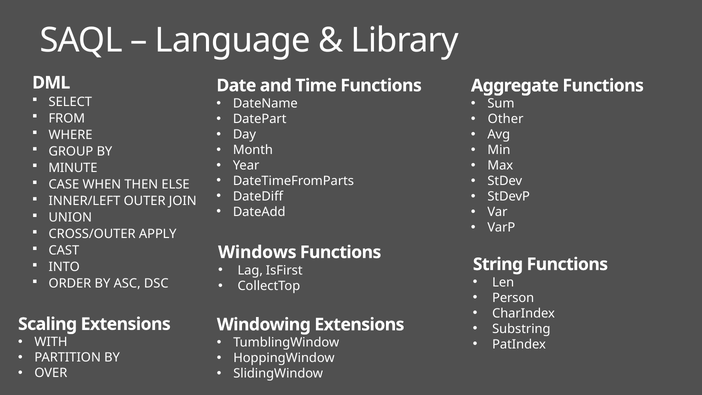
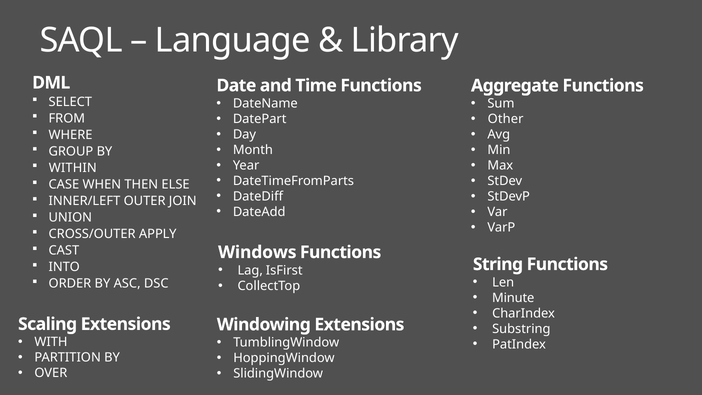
MINUTE: MINUTE -> WITHIN (73, 168)
Person: Person -> Minute (513, 298)
